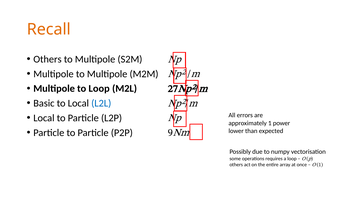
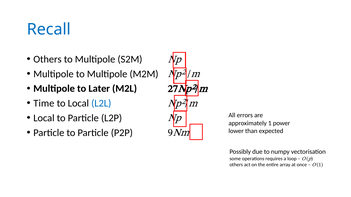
Recall colour: orange -> blue (49, 29)
to Loop: Loop -> Later (99, 89)
Basic: Basic -> Time (44, 103)
